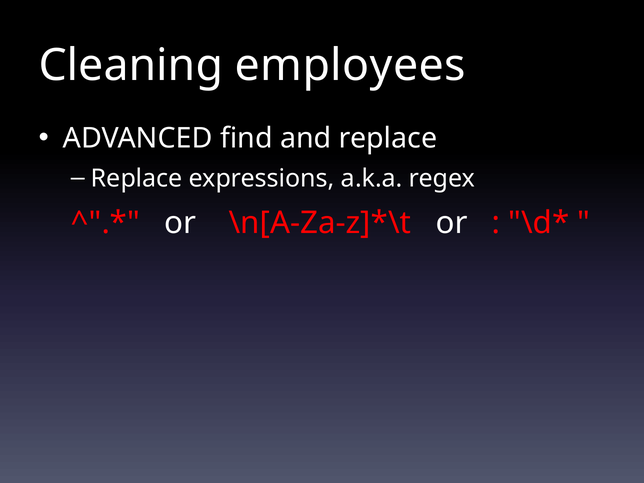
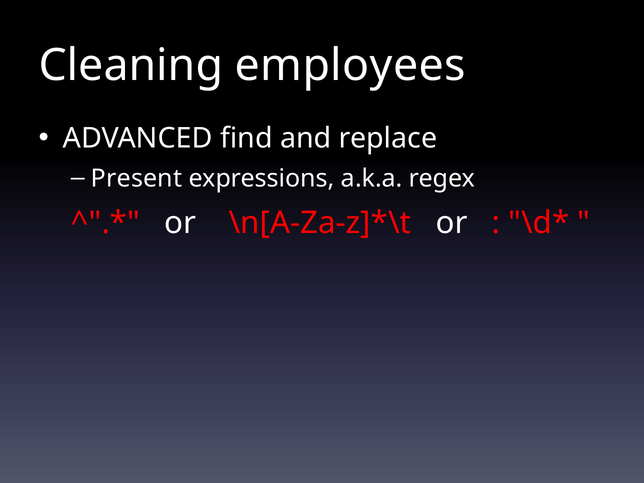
Replace: Replace -> Present (137, 178)
